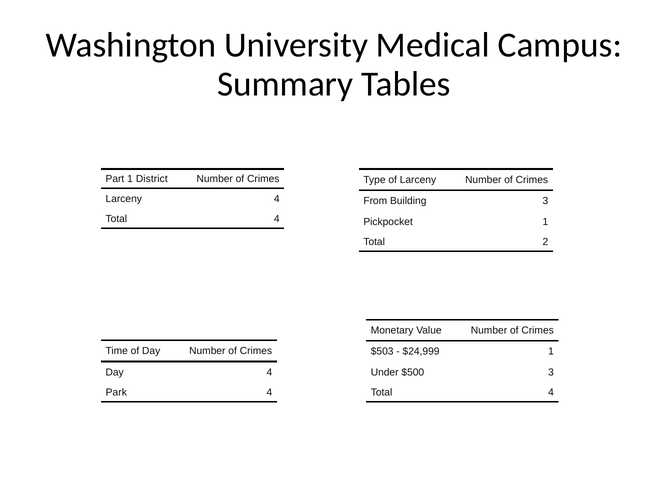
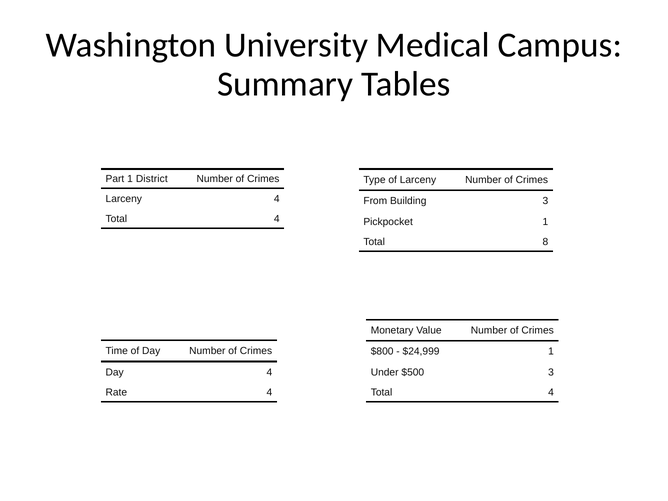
2: 2 -> 8 (545, 242)
$503: $503 -> $800 (382, 352)
Park: Park -> Rate (116, 392)
